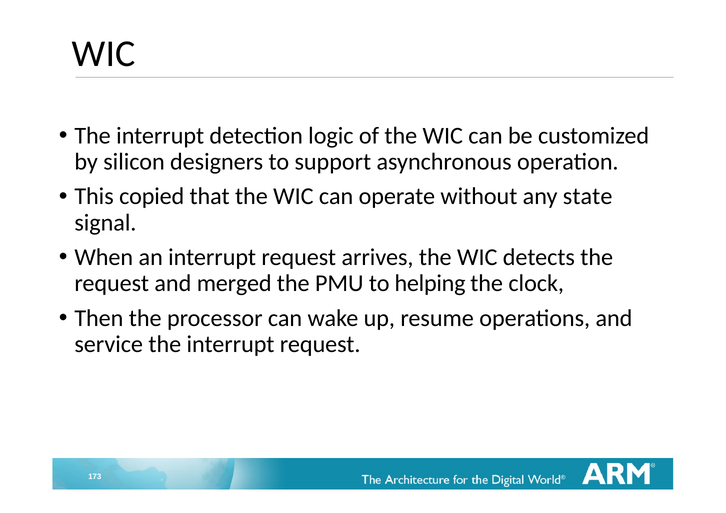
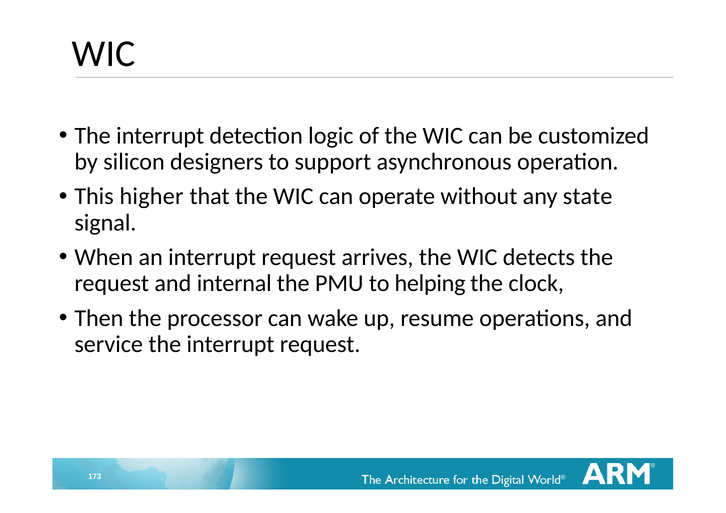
copied: copied -> higher (152, 197)
merged: merged -> internal (234, 283)
